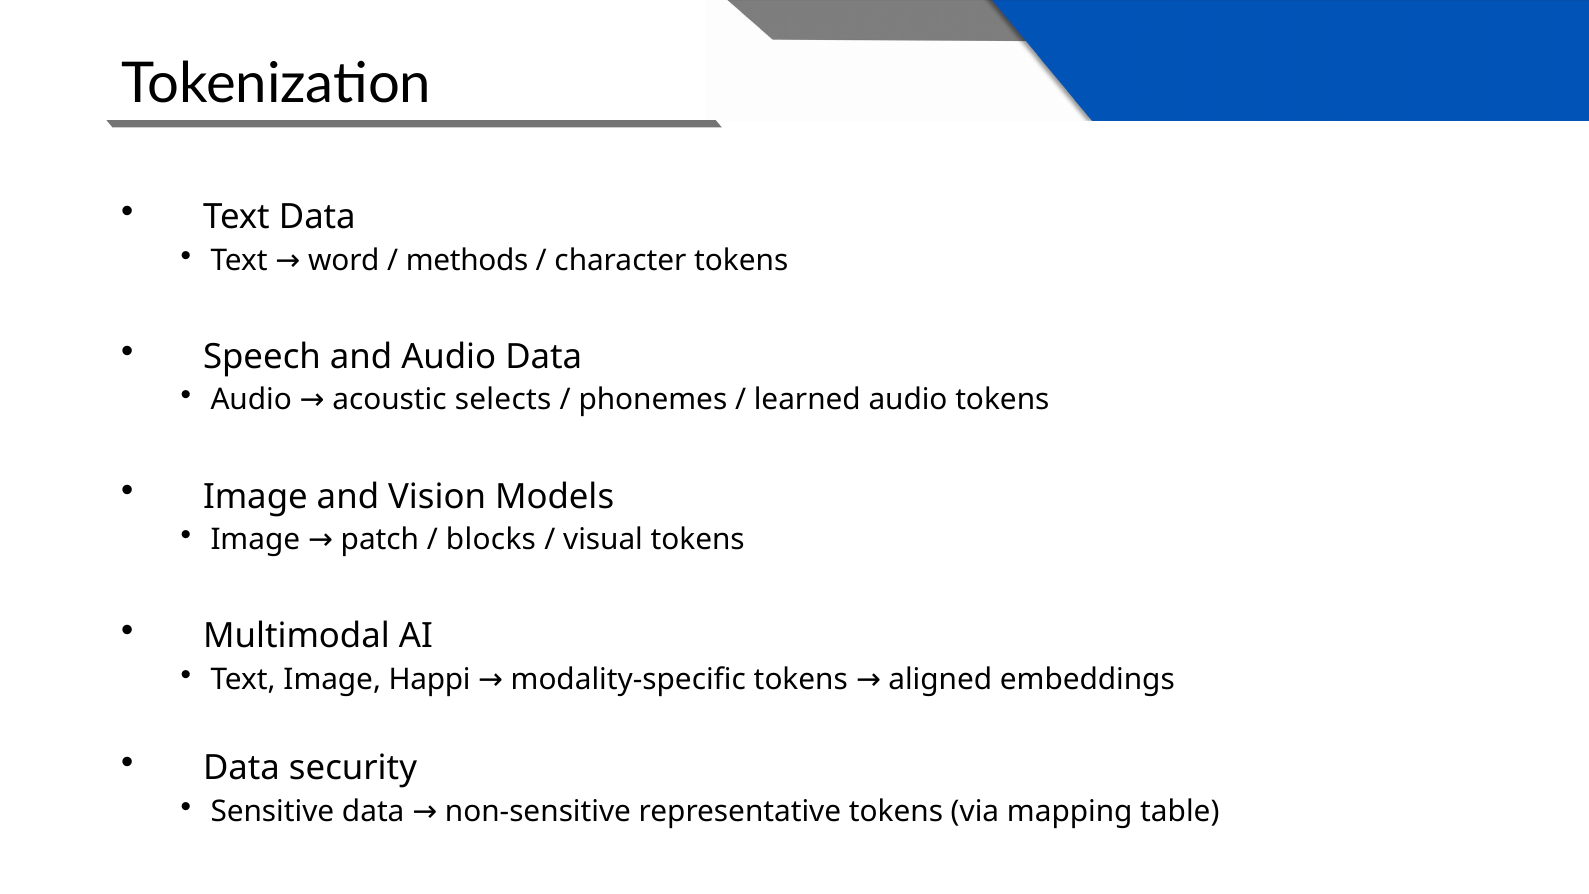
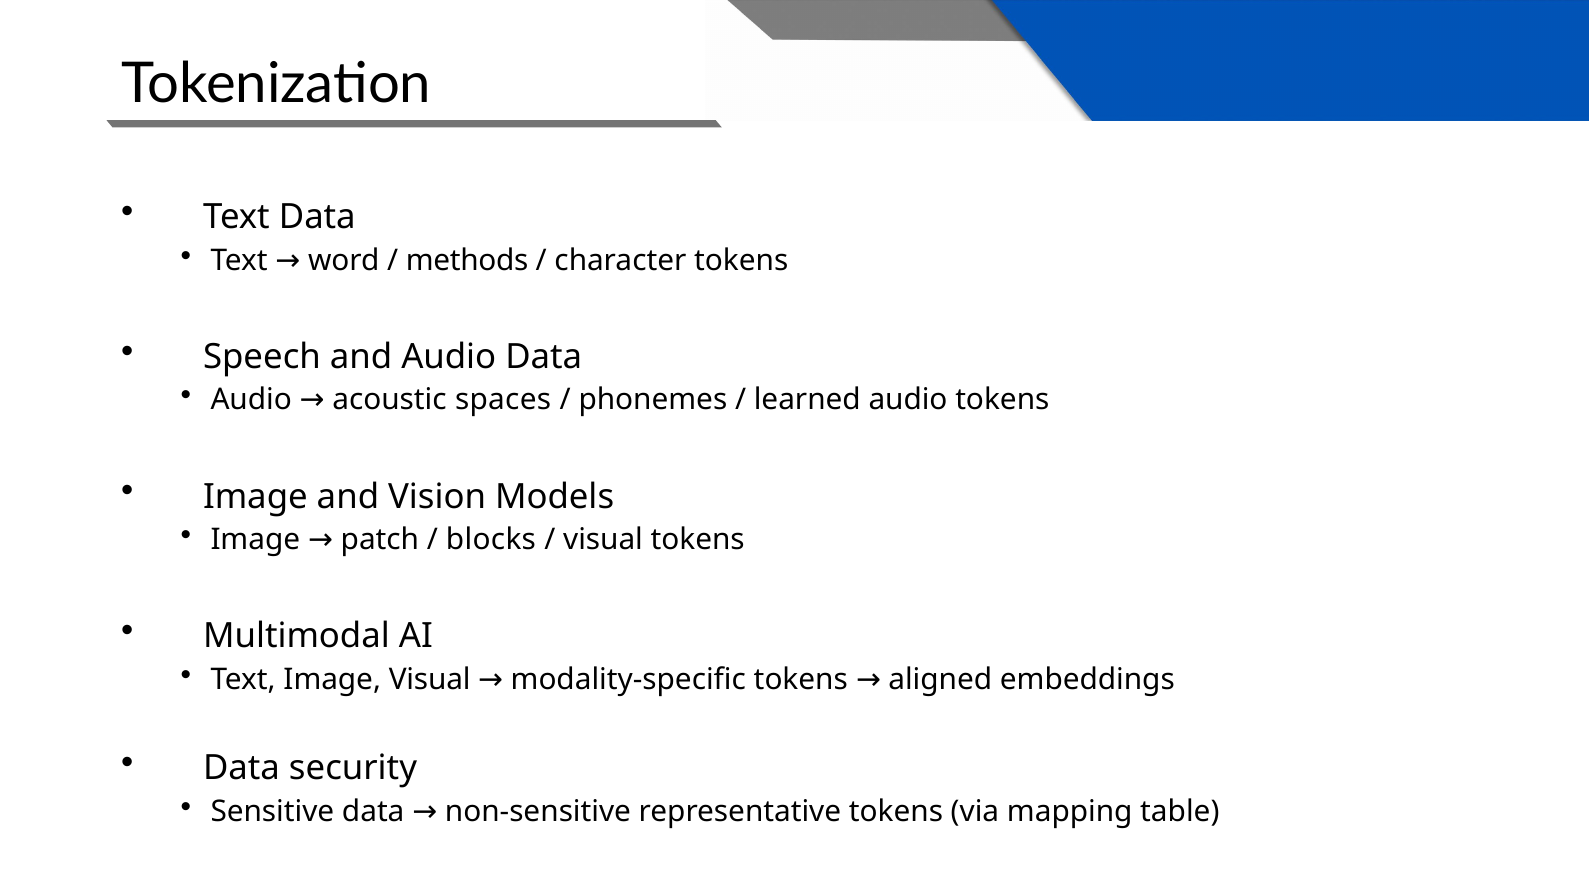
selects: selects -> spaces (503, 400)
Image Happi: Happi -> Visual (430, 679)
